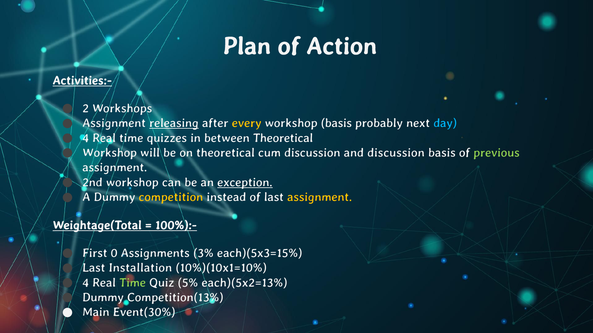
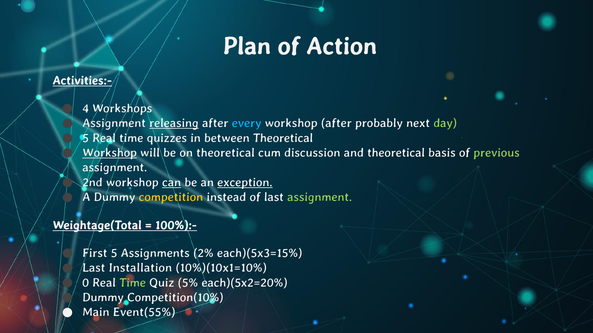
2: 2 -> 4 (86, 109)
every colour: yellow -> light blue (247, 123)
workshop basis: basis -> after (336, 123)
day colour: light blue -> light green (445, 123)
4: 4 -> 5 (86, 138)
Workshop underline: none -> present (110, 153)
and discussion: discussion -> theoretical (396, 153)
can underline: none -> present (172, 183)
assignment colour: yellow -> light green (320, 197)
First 0: 0 -> 5 (114, 253)
3%: 3% -> 2% (203, 253)
4: 4 -> 0 (86, 283)
each)(5x2=13%: each)(5x2=13% -> each)(5x2=20% (245, 283)
Competition(13%: Competition(13% -> Competition(10% (175, 298)
Event(30%: Event(30% -> Event(55% (144, 313)
